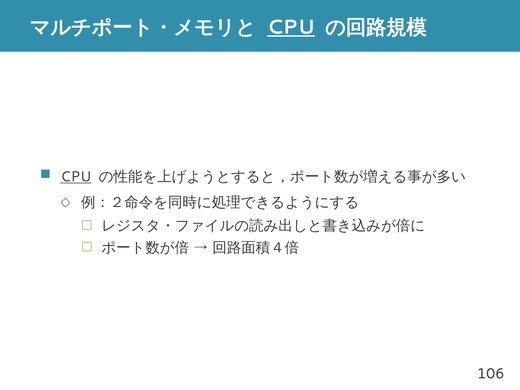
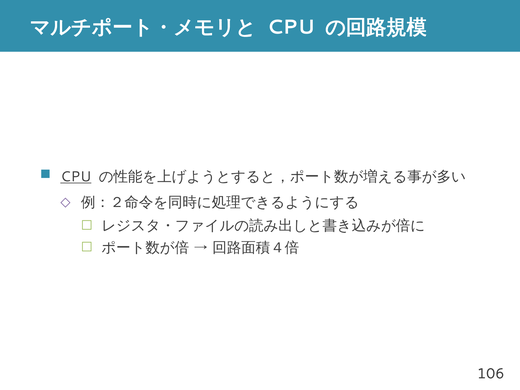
CPU underline: present -> none (291, 27)
